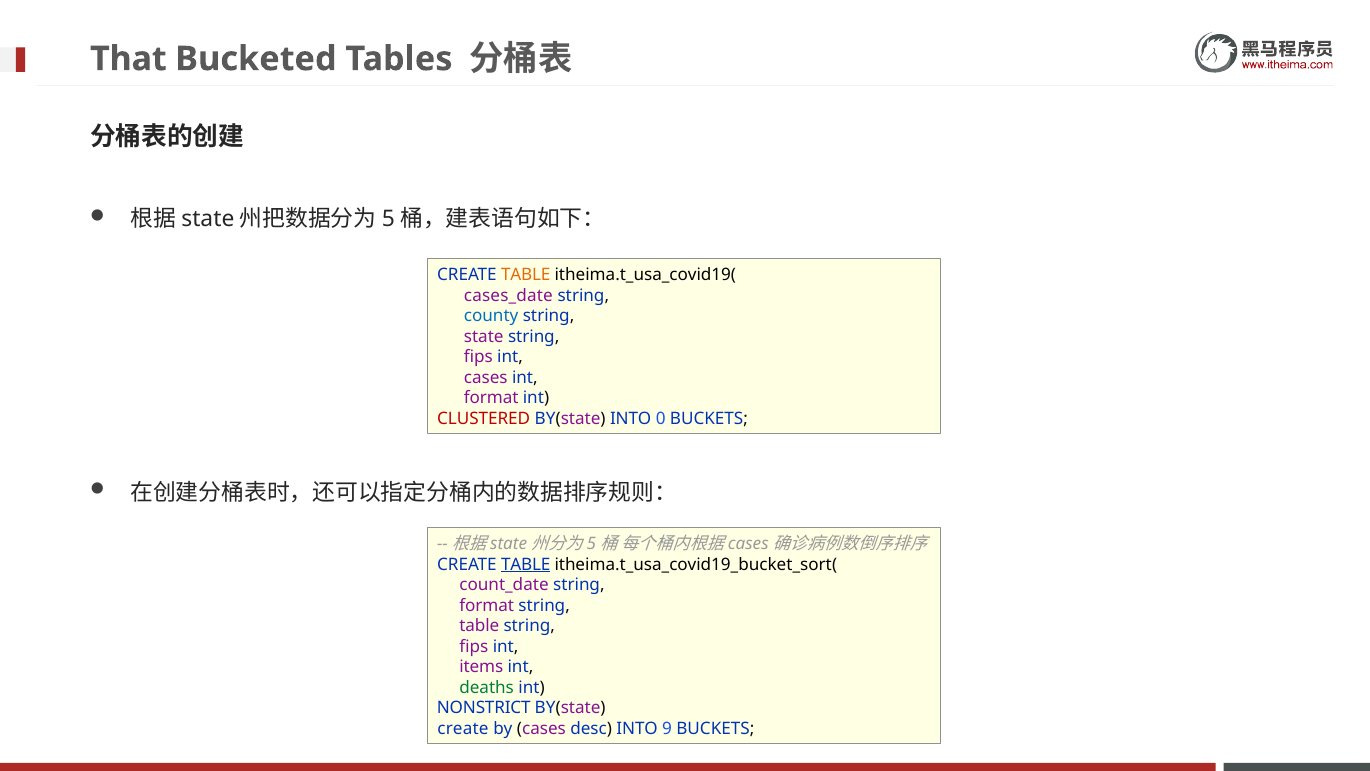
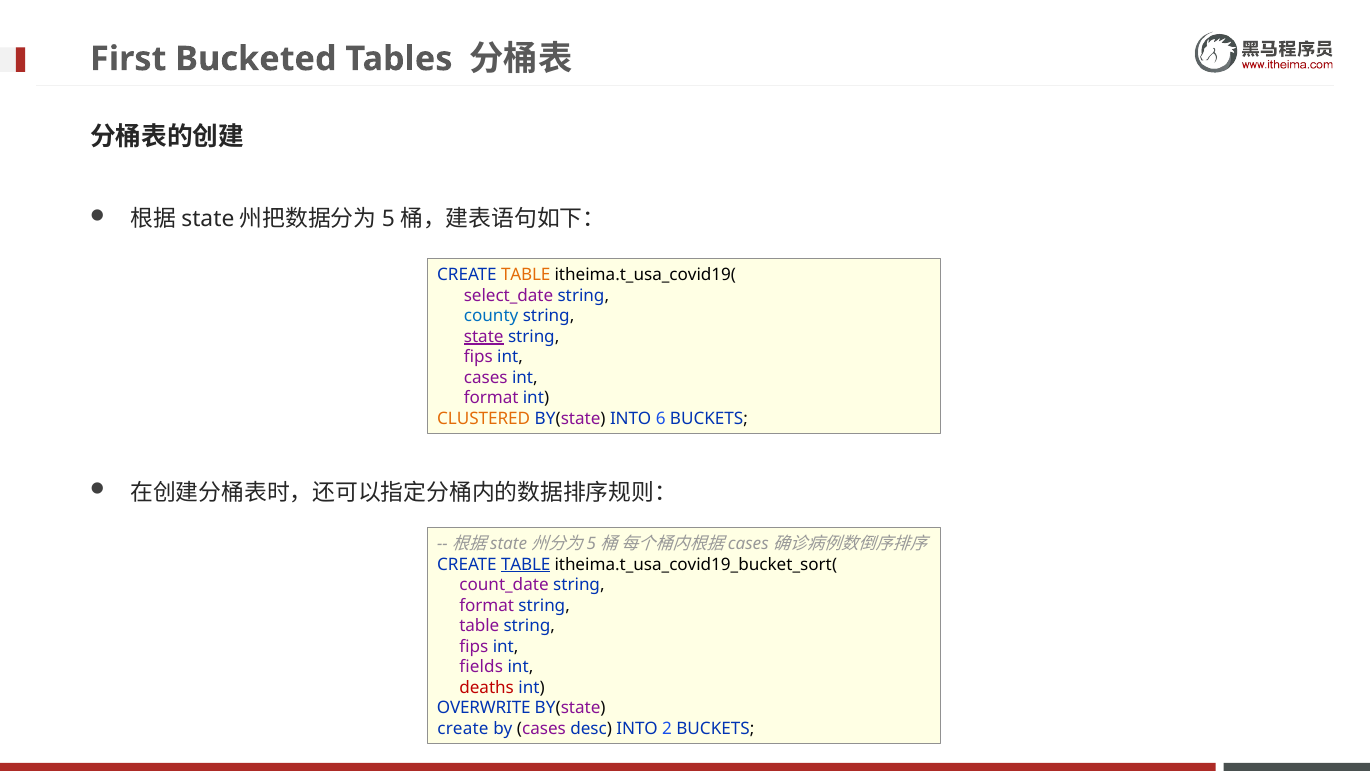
That: That -> First (128, 59)
cases_date: cases_date -> select_date (509, 295)
state underline: none -> present (484, 336)
CLUSTERED colour: red -> orange (484, 419)
0: 0 -> 6 (661, 419)
items: items -> fields (481, 667)
deaths colour: green -> red (487, 687)
NONSTRICT: NONSTRICT -> OVERWRITE (484, 708)
9: 9 -> 2 (667, 728)
